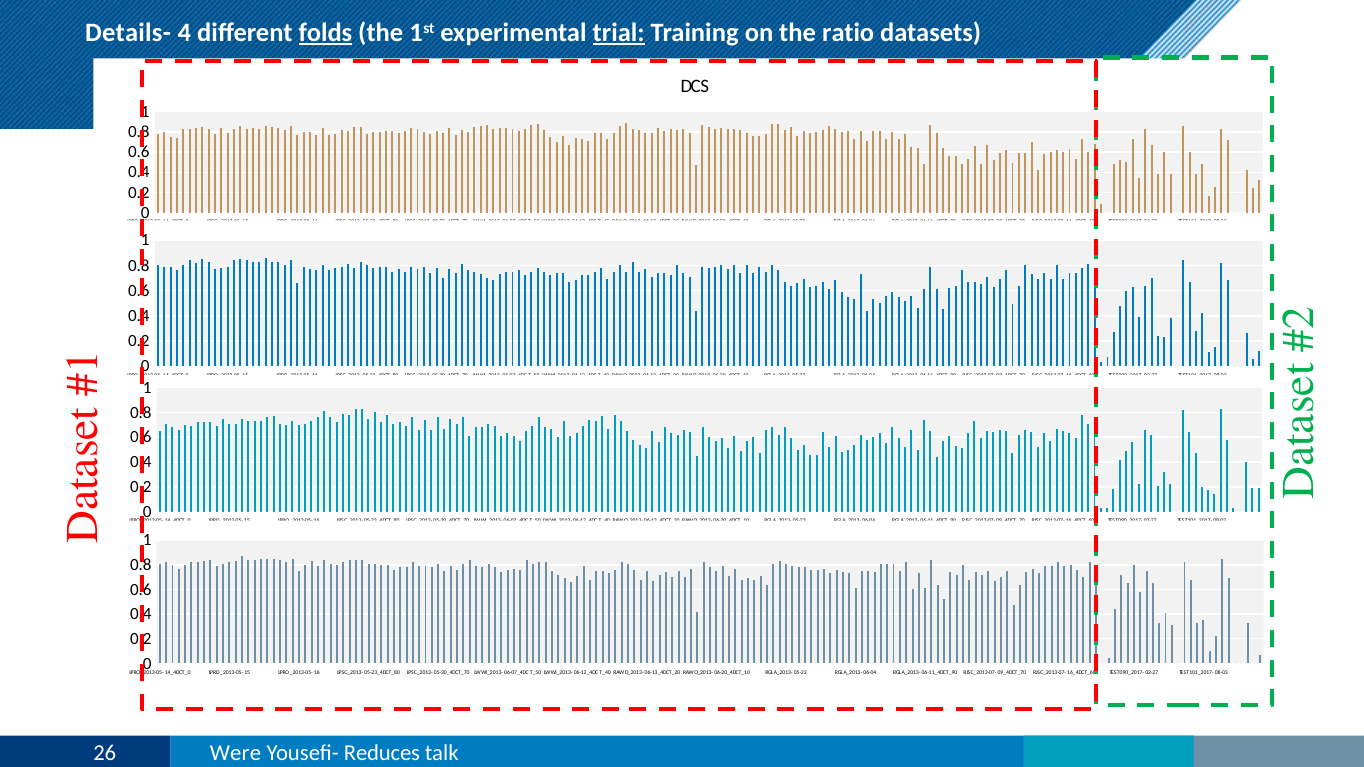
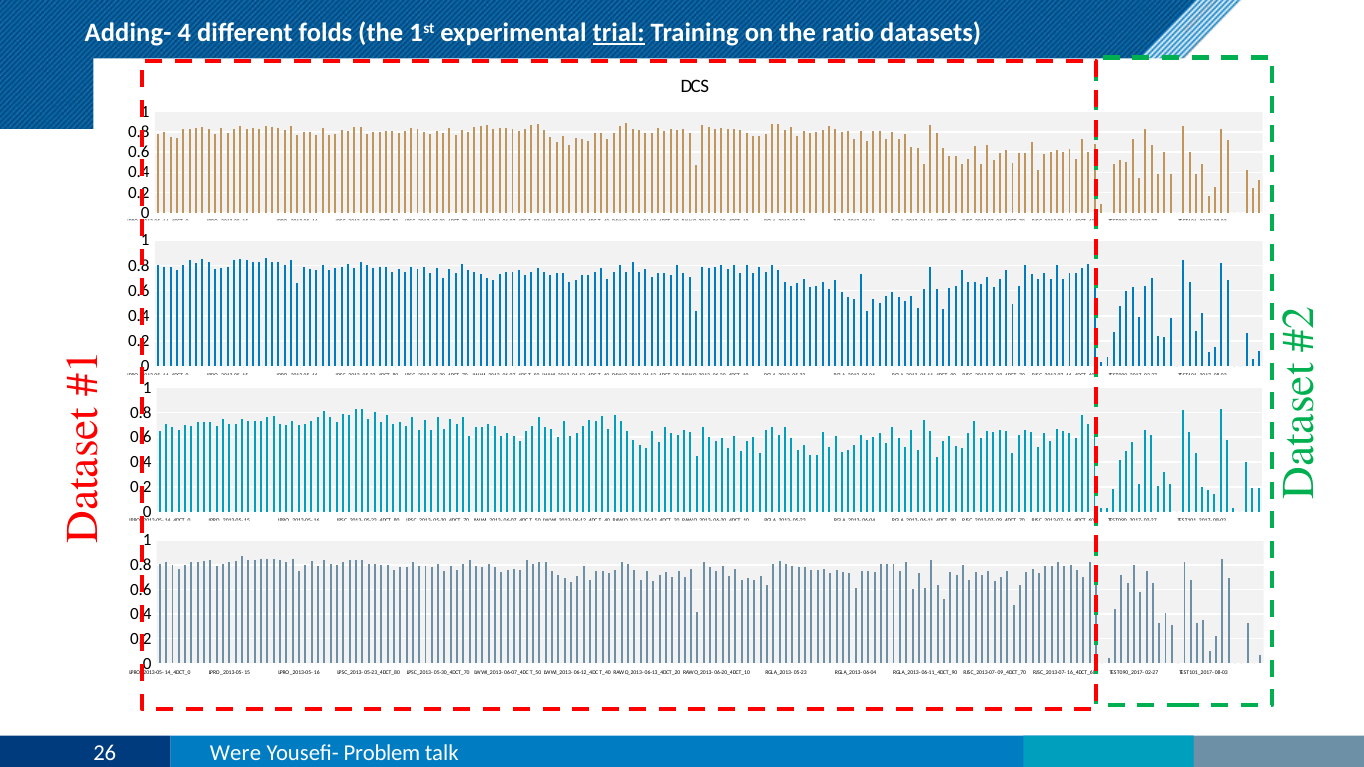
Details-: Details- -> Adding- (128, 33)
folds underline: present -> none (325, 33)
Reduces: Reduces -> Problem (382, 754)
